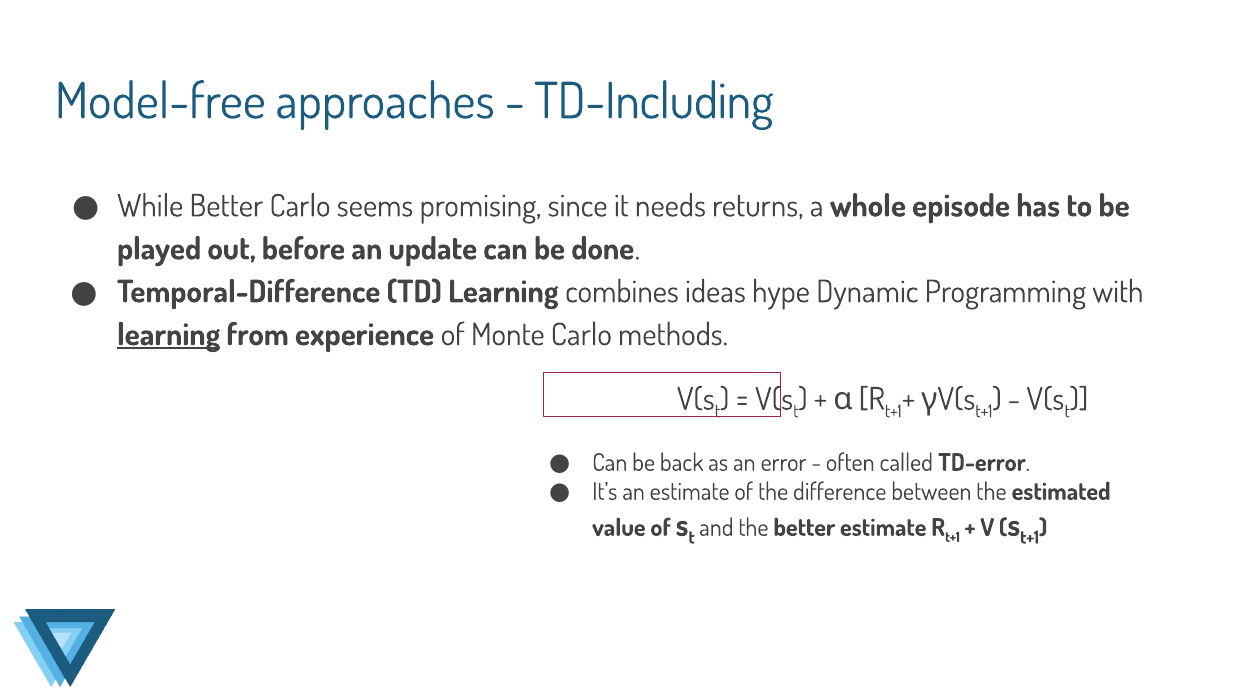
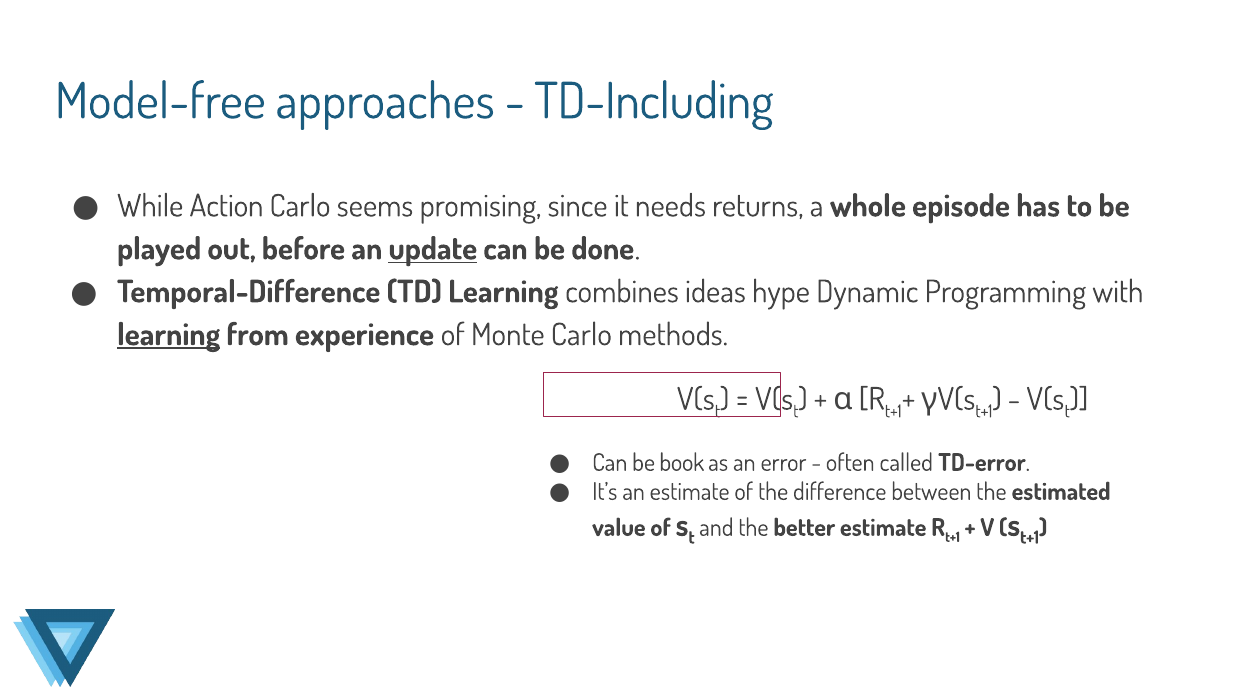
While Better: Better -> Action (227, 206)
update underline: none -> present (433, 249)
back: back -> book (682, 463)
